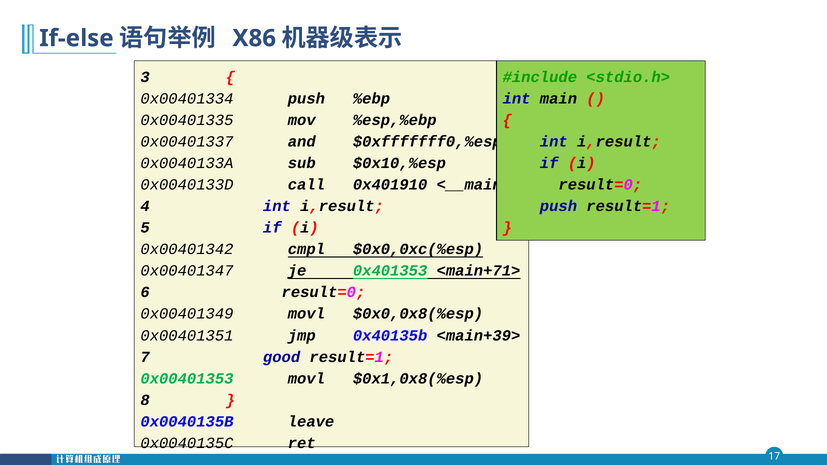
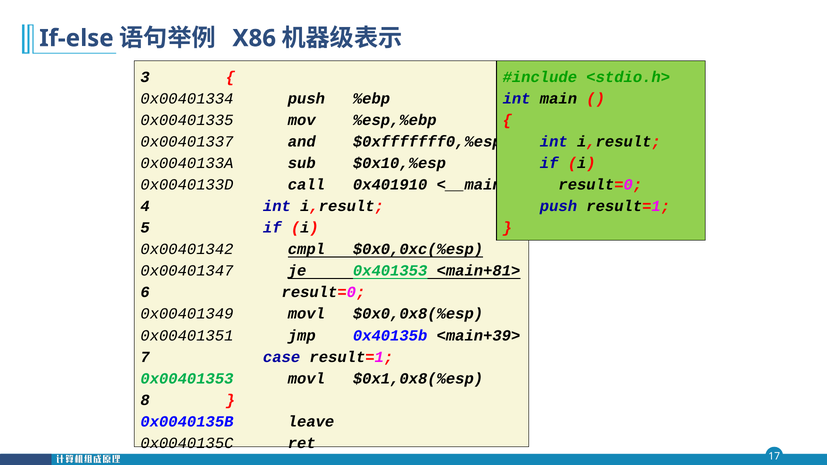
<main+71>: <main+71> -> <main+81> (479, 271)
good: good -> case (282, 357)
